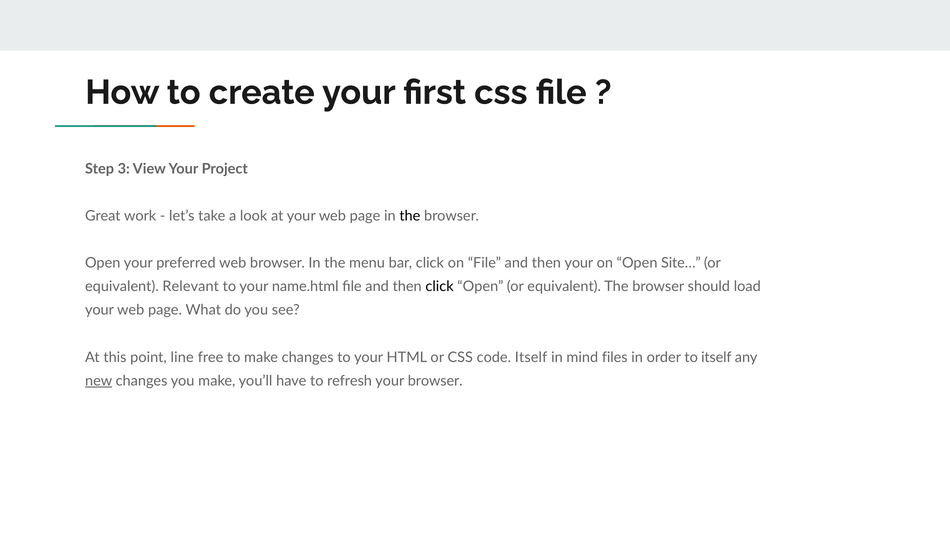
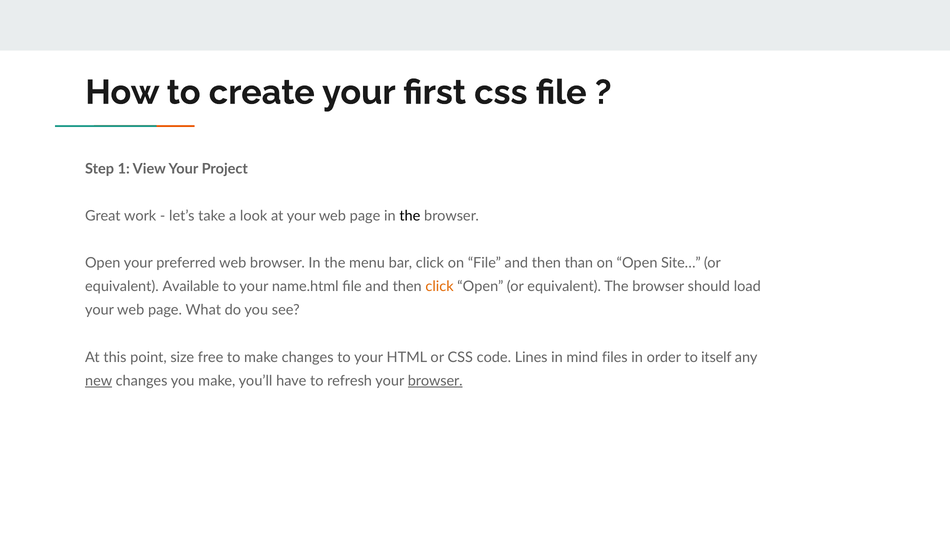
3: 3 -> 1 (124, 169)
then your: your -> than (579, 263)
Relevant: Relevant -> Available (191, 287)
click colour: black -> orange (440, 287)
line: line -> size (182, 357)
code Itself: Itself -> Lines (531, 357)
browser underline: none -> present (435, 381)
